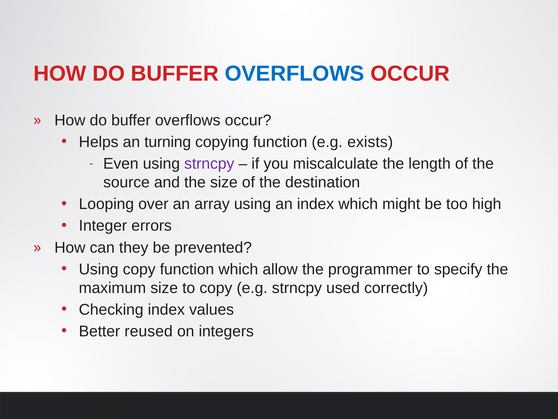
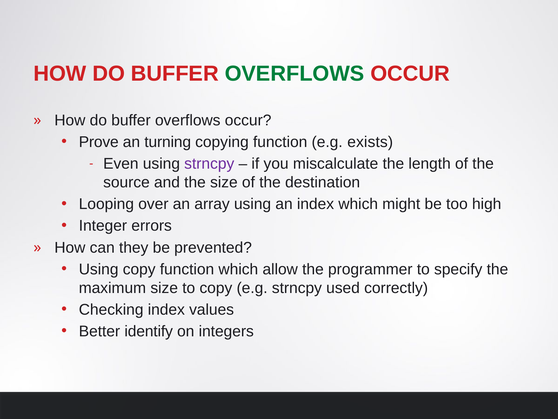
OVERFLOWS colour: blue -> green (295, 74)
Helps: Helps -> Prove (99, 142)
reused: reused -> identify (149, 331)
